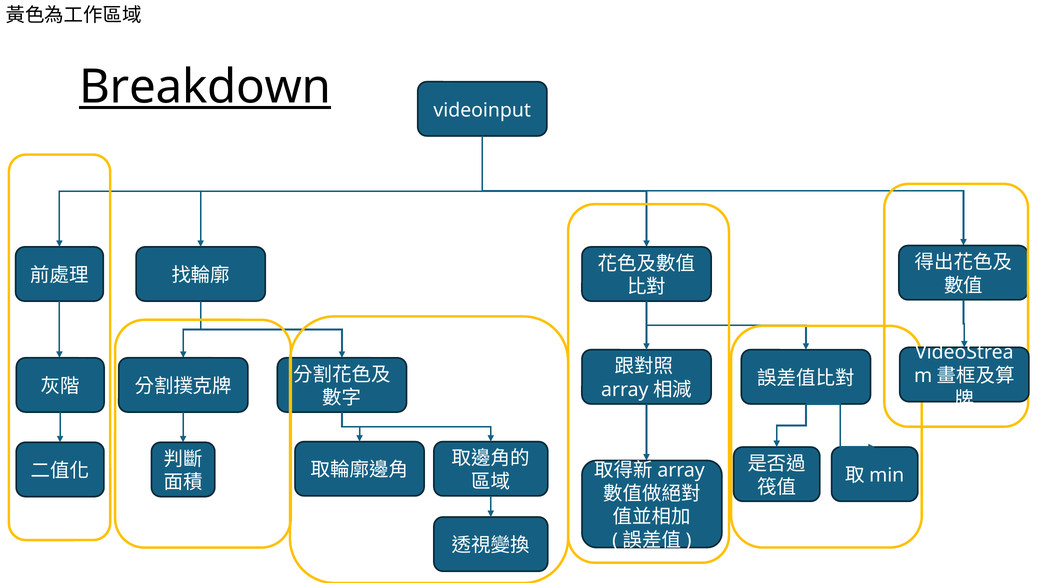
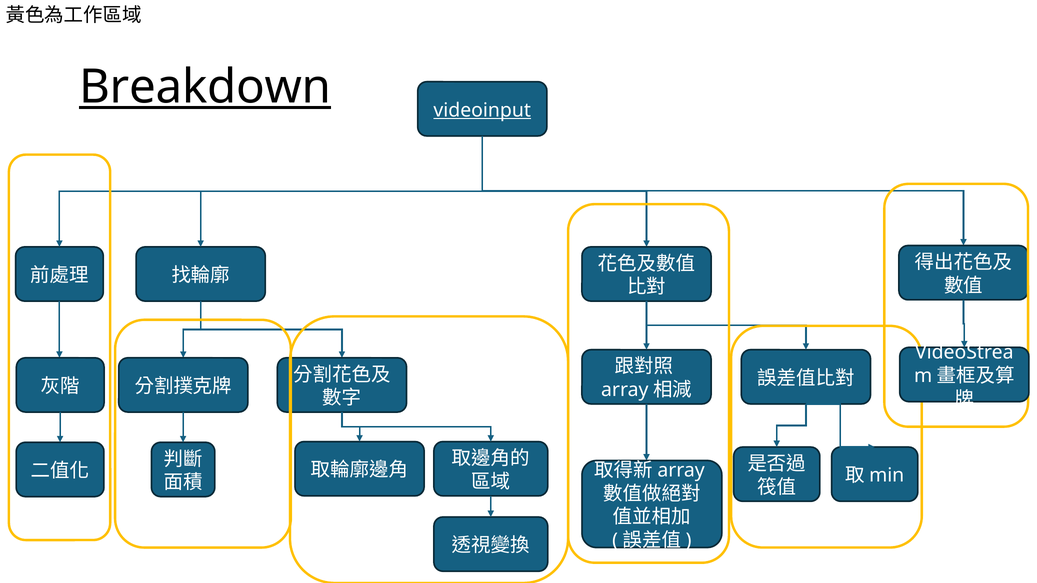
videoinput underline: none -> present (482, 110)
